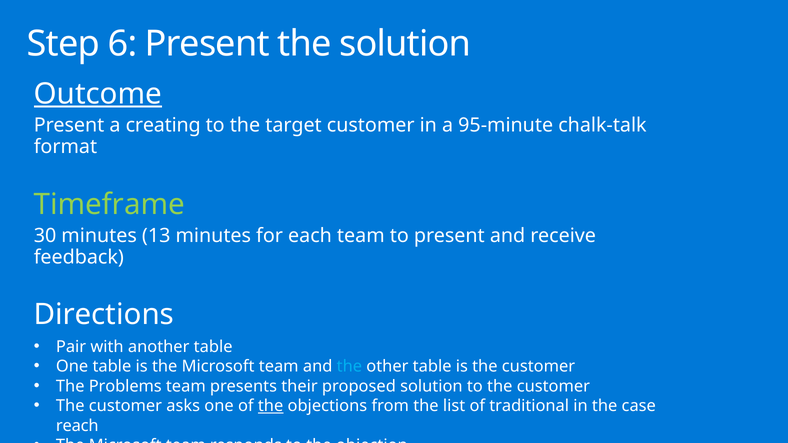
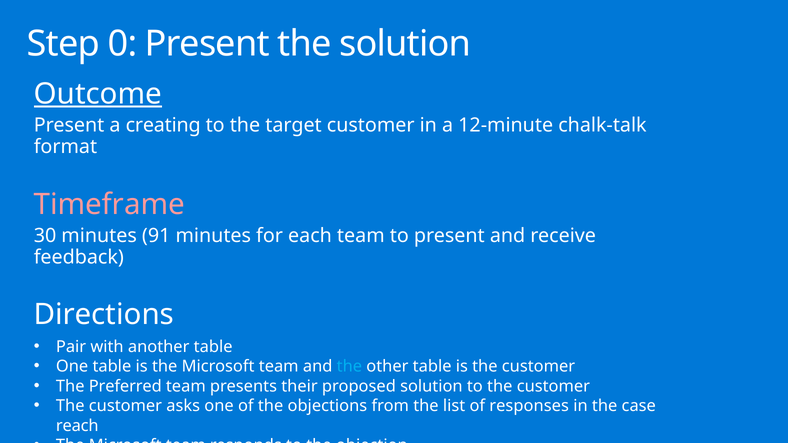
6: 6 -> 0 (123, 44)
95-minute: 95-minute -> 12-minute (506, 125)
Timeframe colour: light green -> pink (109, 204)
13: 13 -> 91 (156, 236)
Problems: Problems -> Preferred (125, 386)
the underline: present -> none (271, 406)
traditional: traditional -> responses (529, 406)
